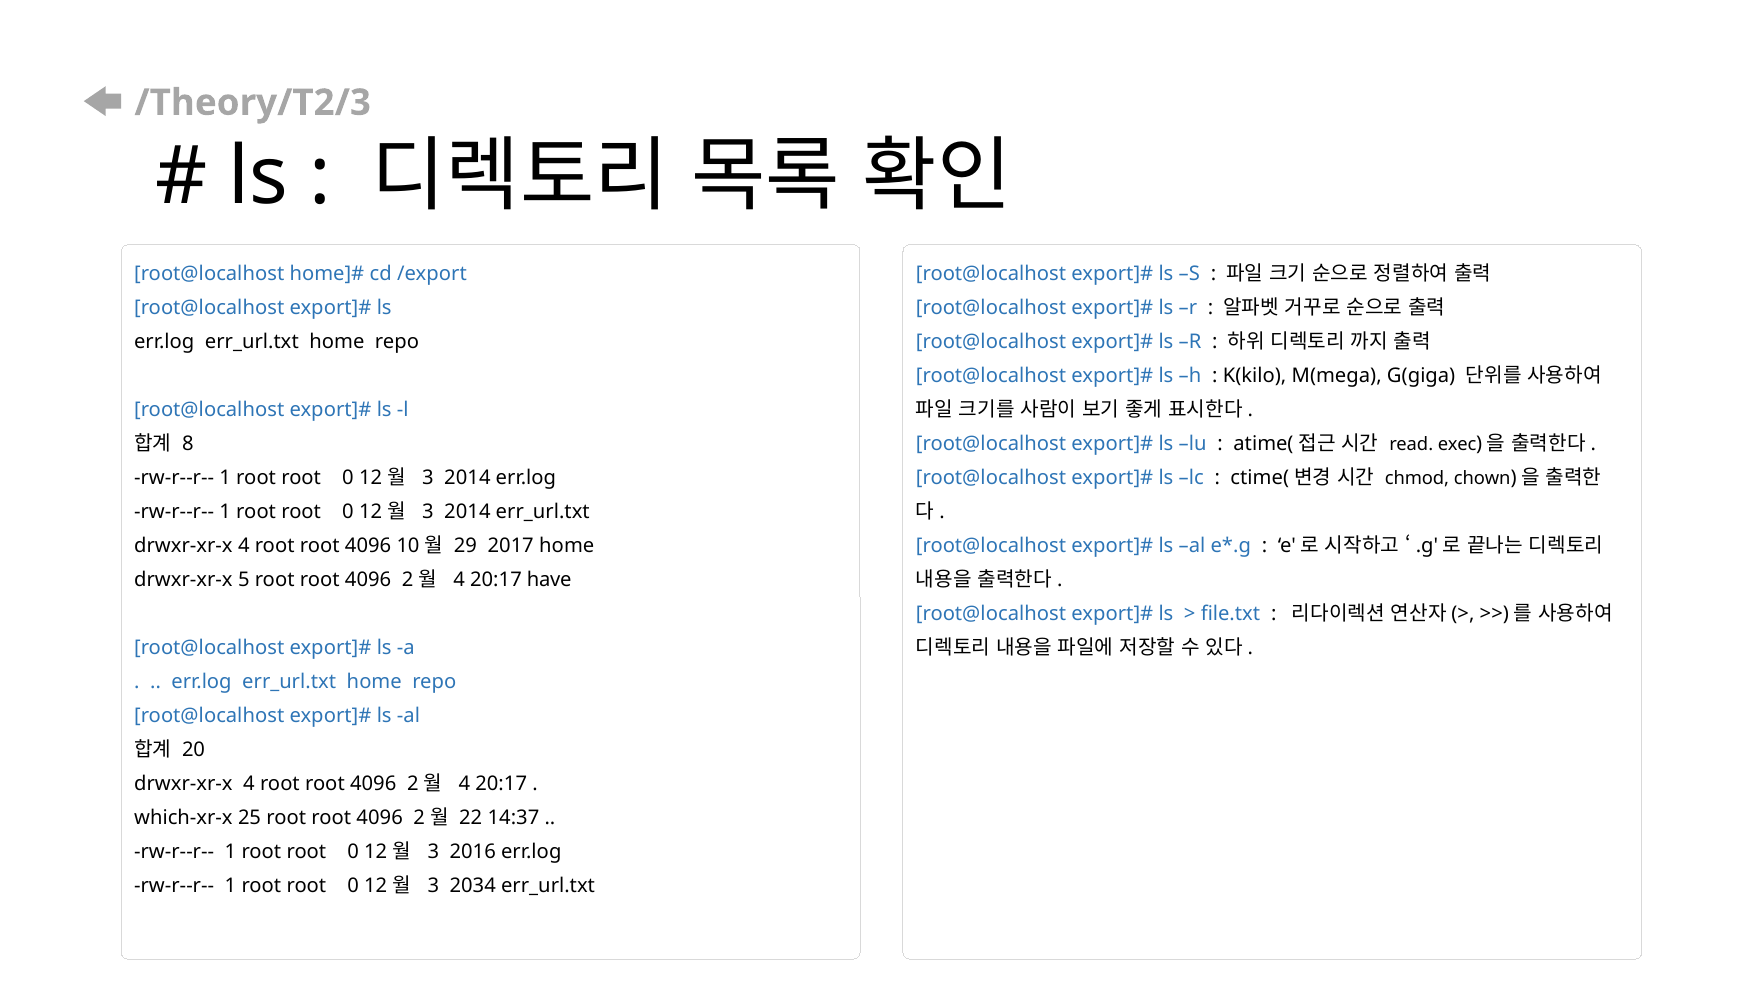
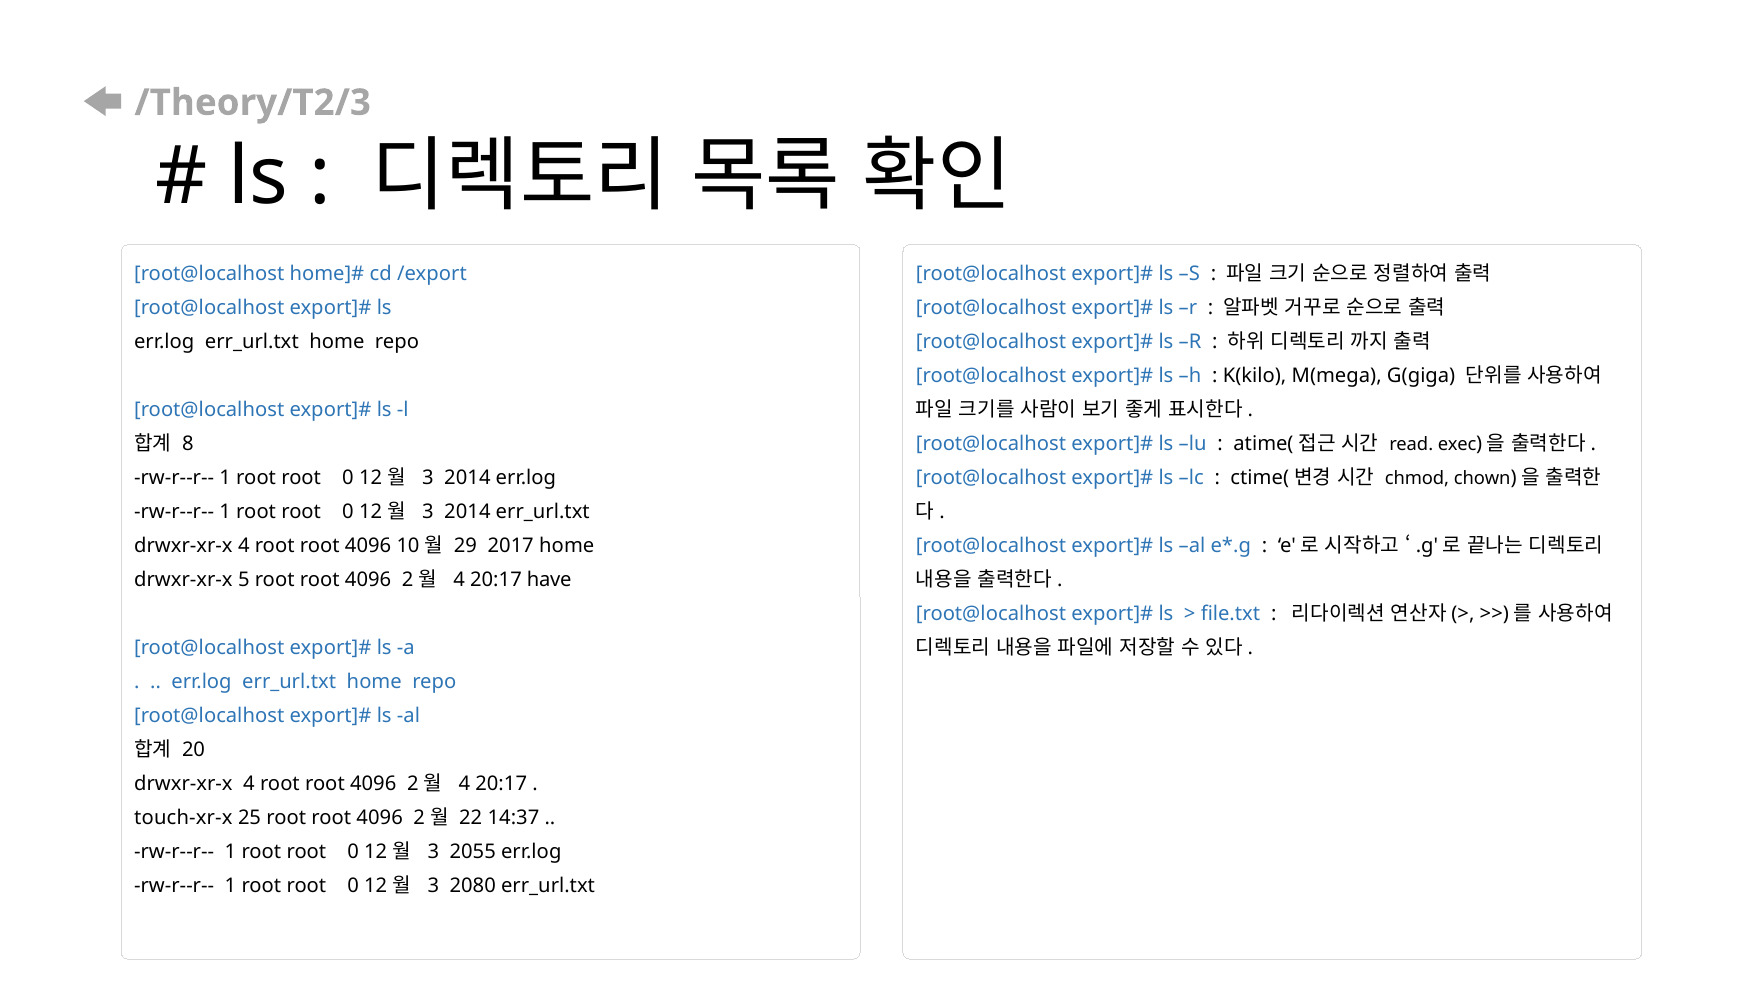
which-xr-x: which-xr-x -> touch-xr-x (183, 817)
2016: 2016 -> 2055 (473, 851)
2034: 2034 -> 2080 (473, 885)
